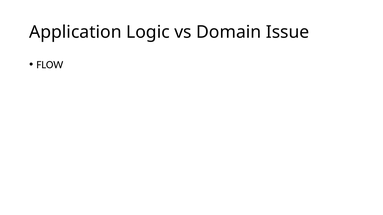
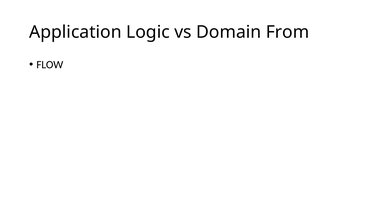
Issue: Issue -> From (288, 32)
